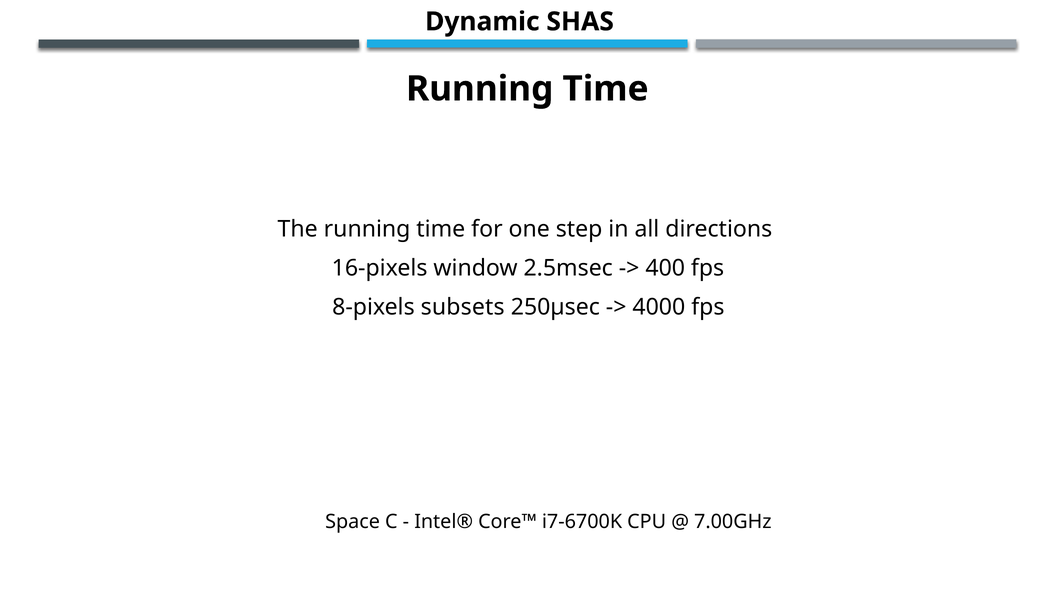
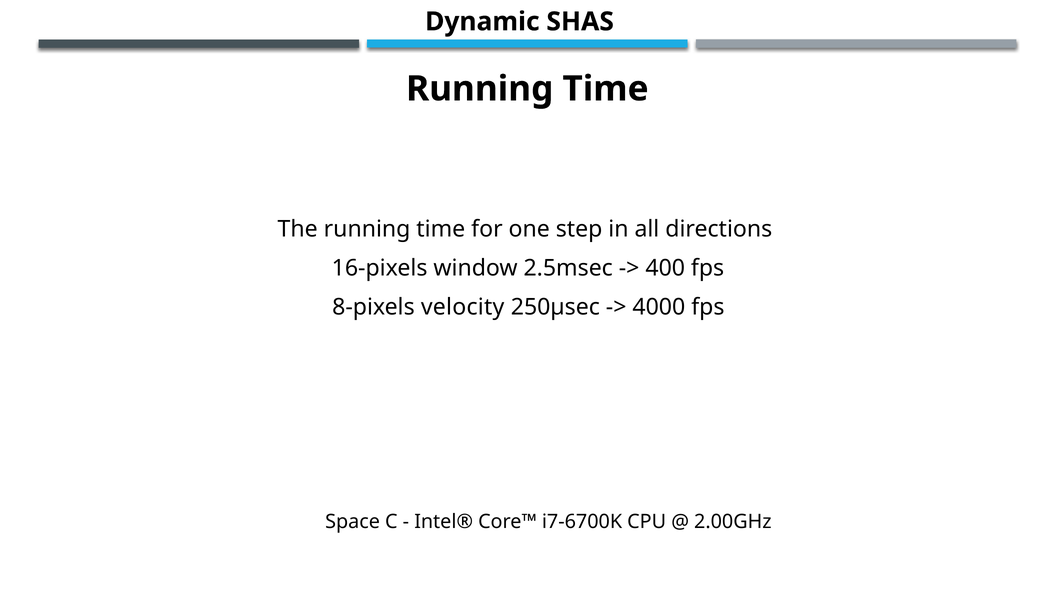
subsets: subsets -> velocity (463, 307)
7.00GHz: 7.00GHz -> 2.00GHz (733, 521)
